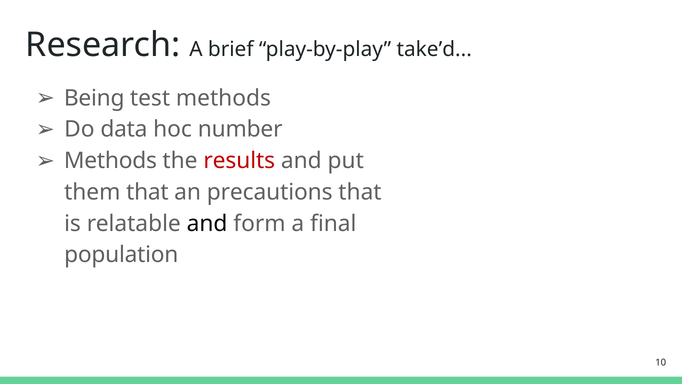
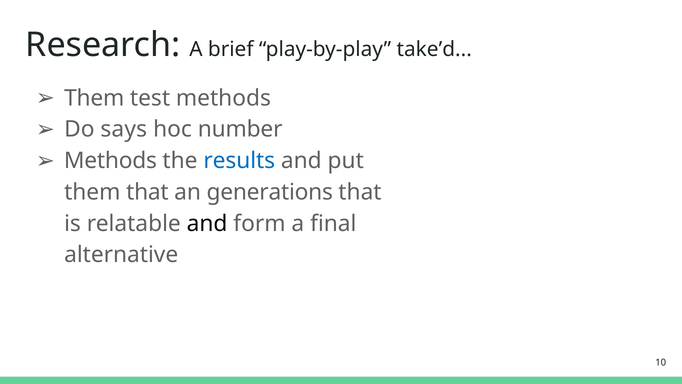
Being: Being -> Them (94, 98)
data: data -> says (124, 129)
results colour: red -> blue (239, 161)
precautions: precautions -> generations (270, 192)
population: population -> alternative (121, 255)
